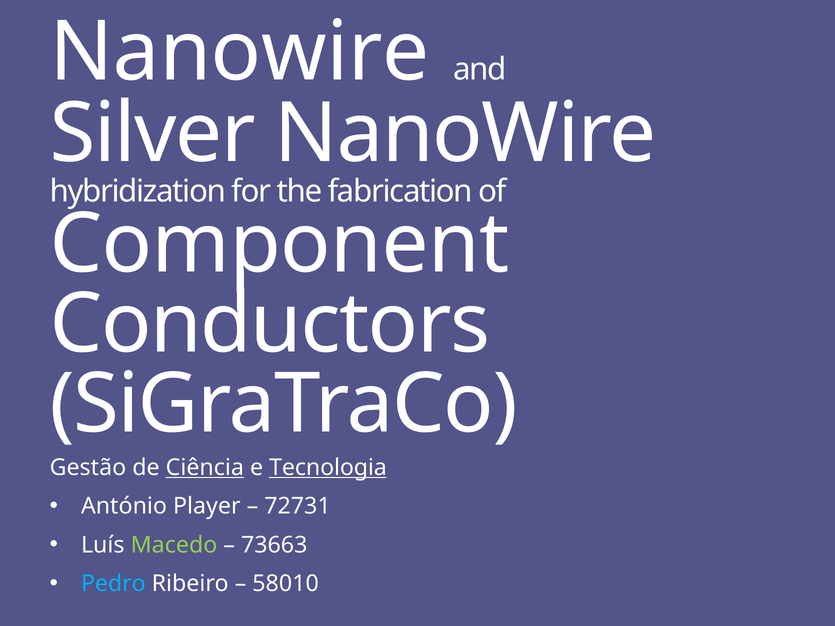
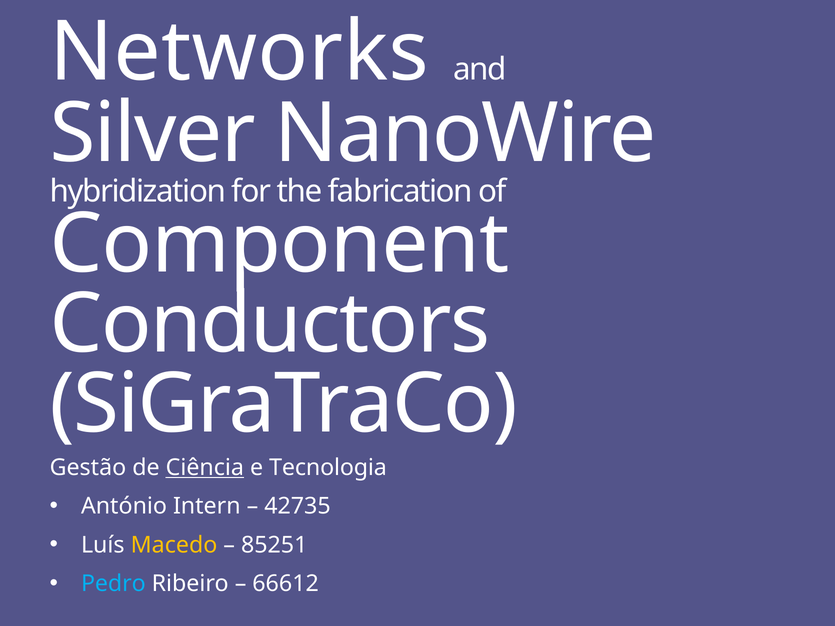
Nanowire: Nanowire -> Networks (239, 52)
Tecnologia underline: present -> none (328, 468)
Player: Player -> Intern (207, 506)
72731: 72731 -> 42735 (297, 506)
Macedo colour: light green -> yellow (174, 545)
73663: 73663 -> 85251 (274, 545)
58010: 58010 -> 66612 (286, 584)
